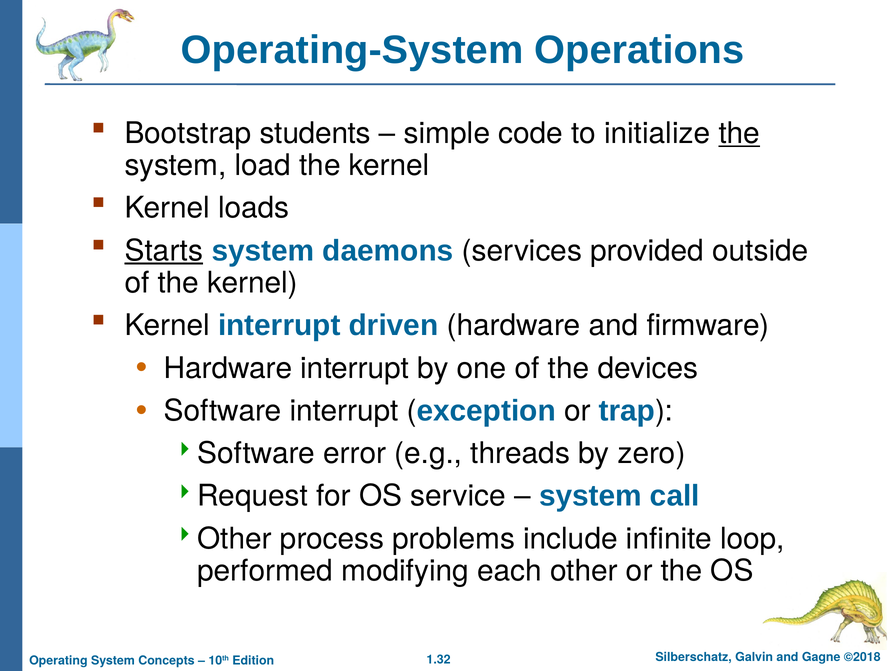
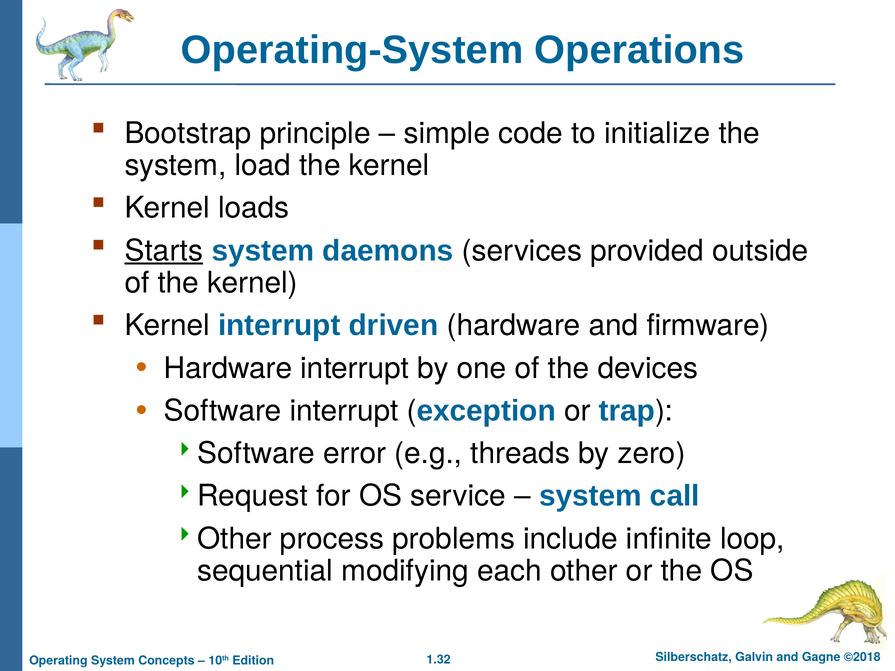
students: students -> principle (315, 133)
the underline: present -> none (739, 133)
performed: performed -> sequential (265, 571)
